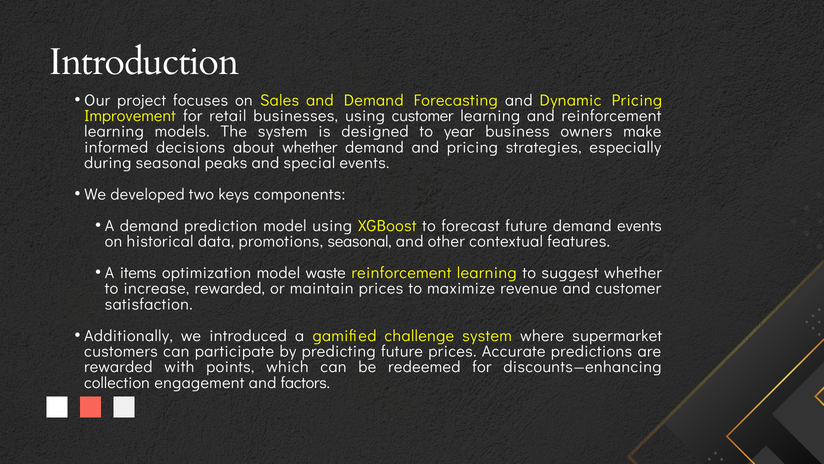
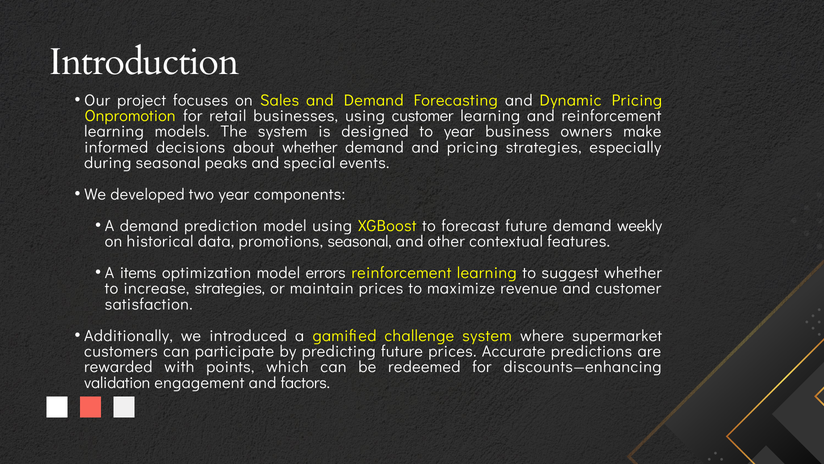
Improvement: Improvement -> Onpromotion (130, 116)
two keys: keys -> year (234, 194)
demand events: events -> weekly (640, 226)
waste: waste -> errors (326, 273)
increase rewarded: rewarded -> strategies (230, 288)
collection: collection -> validation (117, 382)
